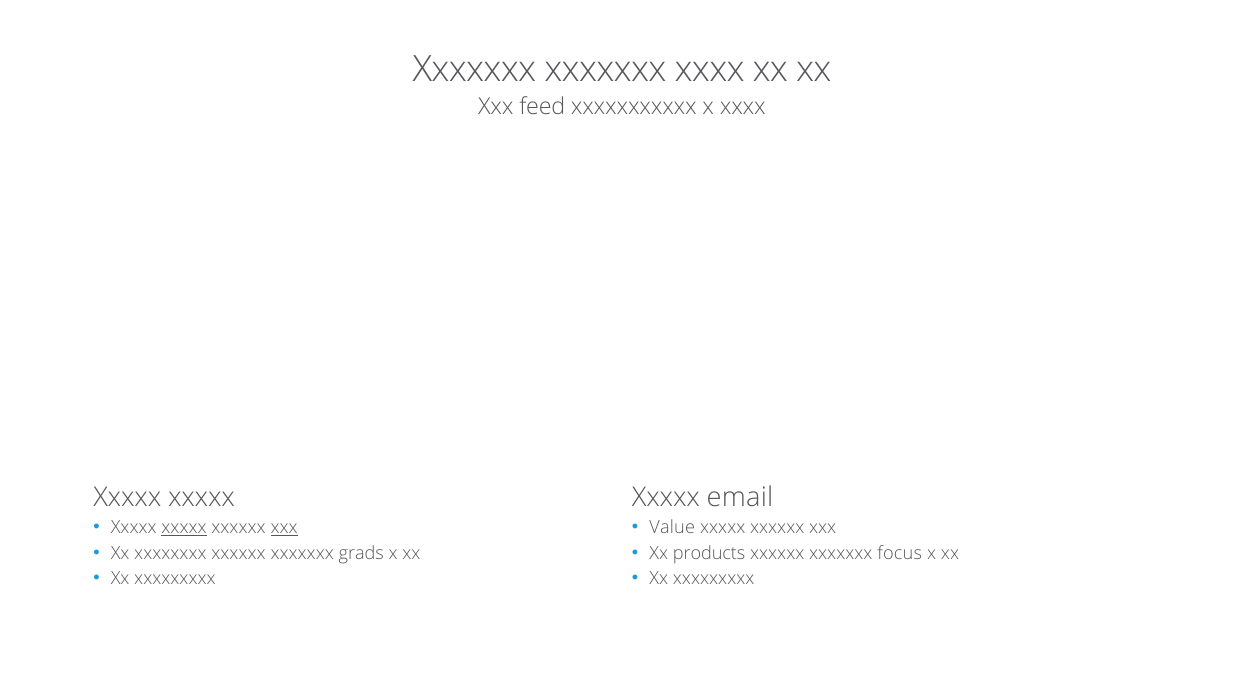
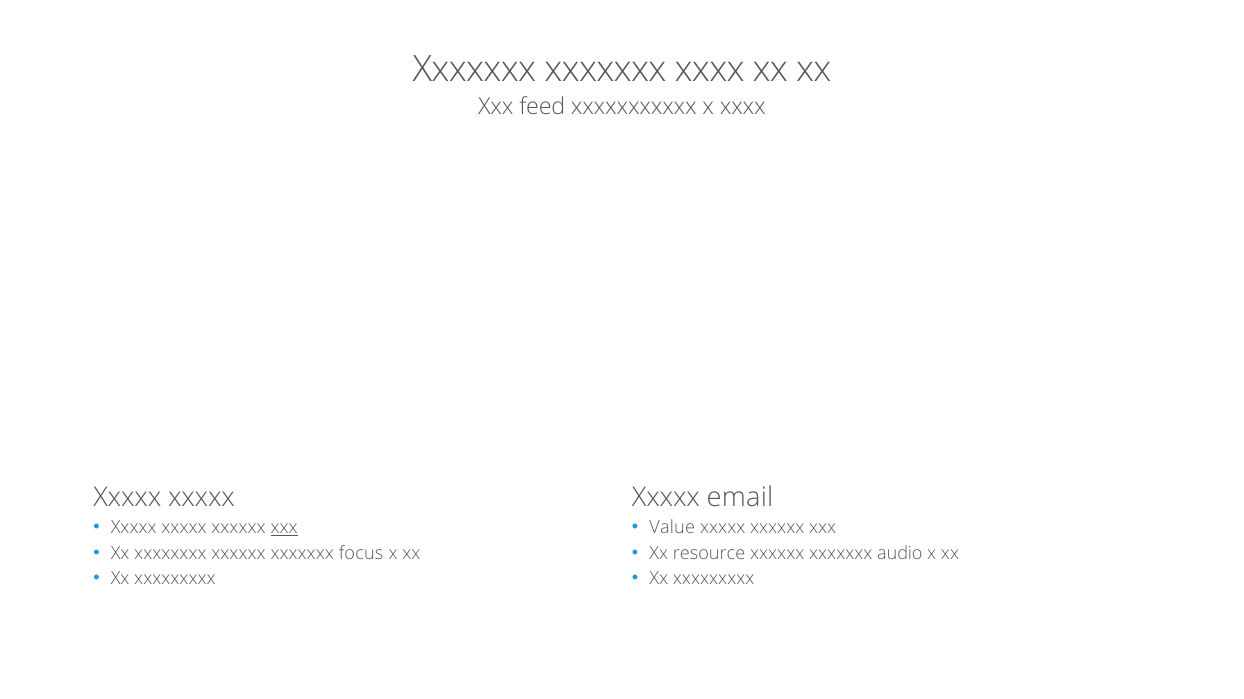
xxxxx underline: present -> none (184, 528)
grads: grads -> focus (361, 554)
products: products -> resource (709, 554)
focus: focus -> audio (900, 554)
